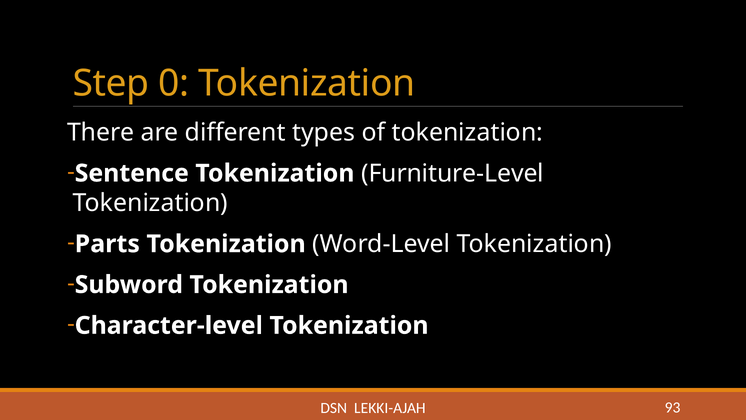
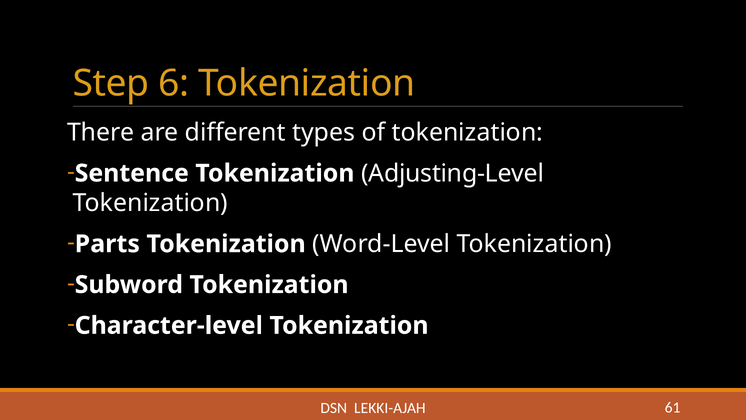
0: 0 -> 6 (174, 84)
Furniture-Level: Furniture-Level -> Adjusting-Level (453, 173)
93: 93 -> 61 (673, 407)
